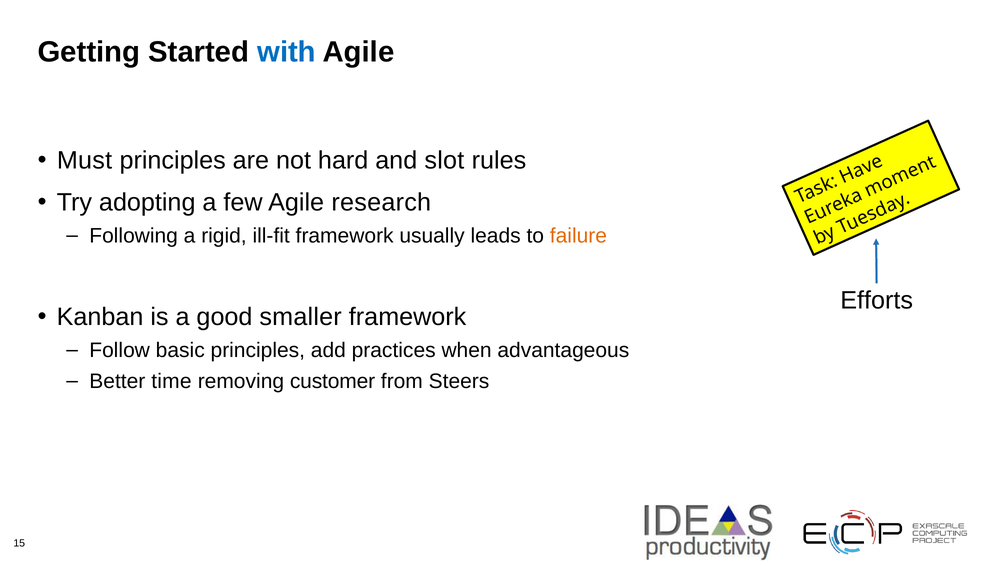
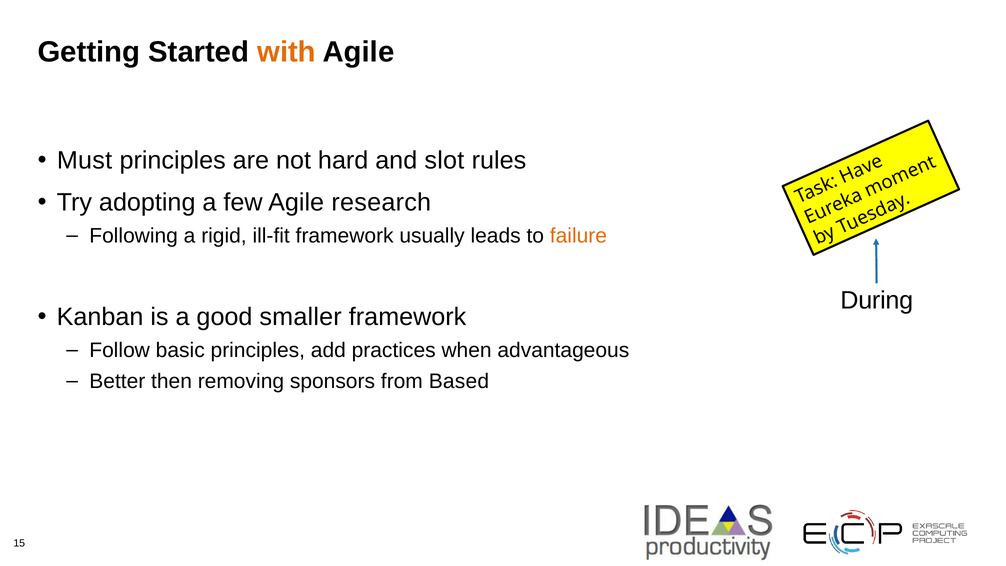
with colour: blue -> orange (287, 52)
Efforts: Efforts -> During (877, 300)
time: time -> then (172, 381)
customer: customer -> sponsors (332, 381)
Steers: Steers -> Based (459, 381)
